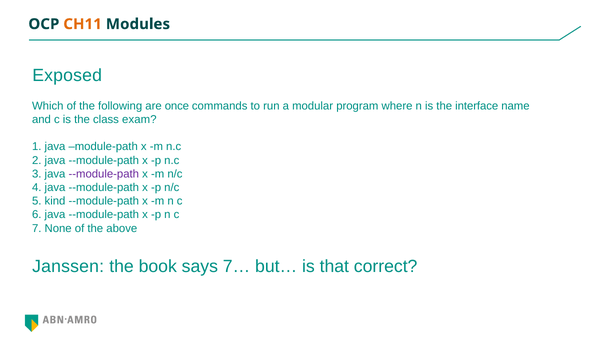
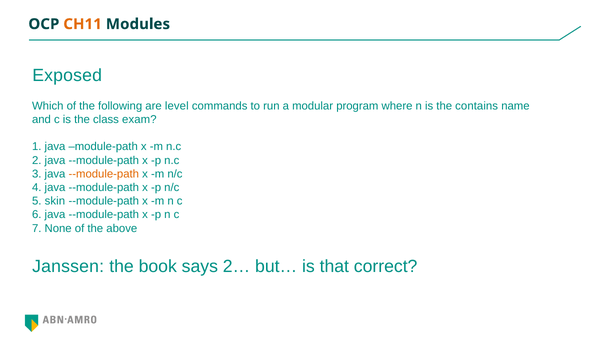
once: once -> level (177, 106)
interface: interface -> contains (477, 106)
--module-path colour: purple -> orange (104, 174)
kind: kind -> skin (55, 201)
7…: 7… -> 2… (237, 267)
